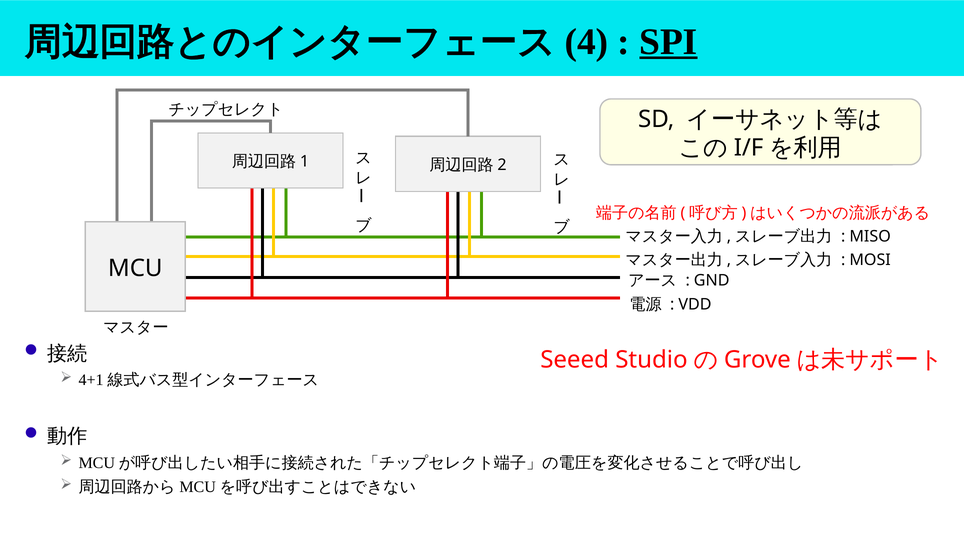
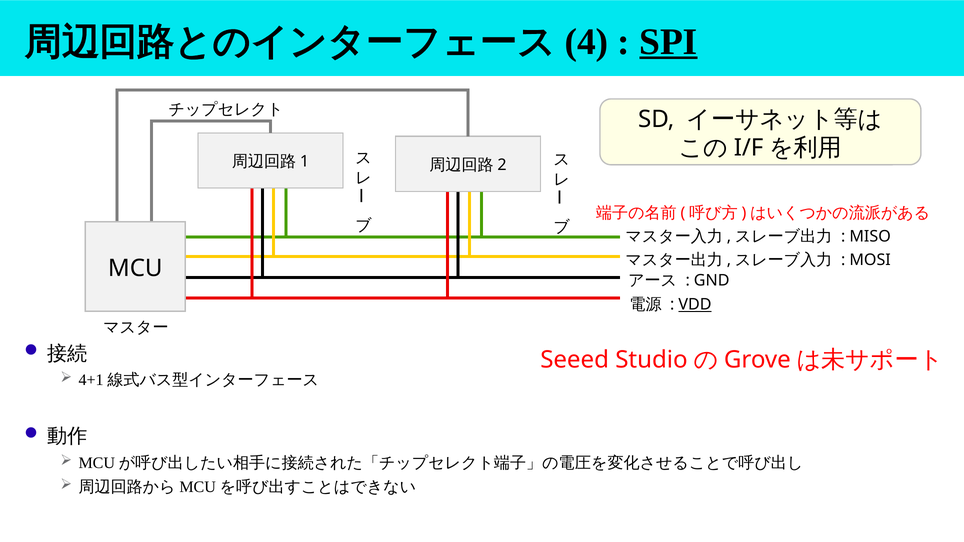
VDD underline: none -> present (695, 305)
